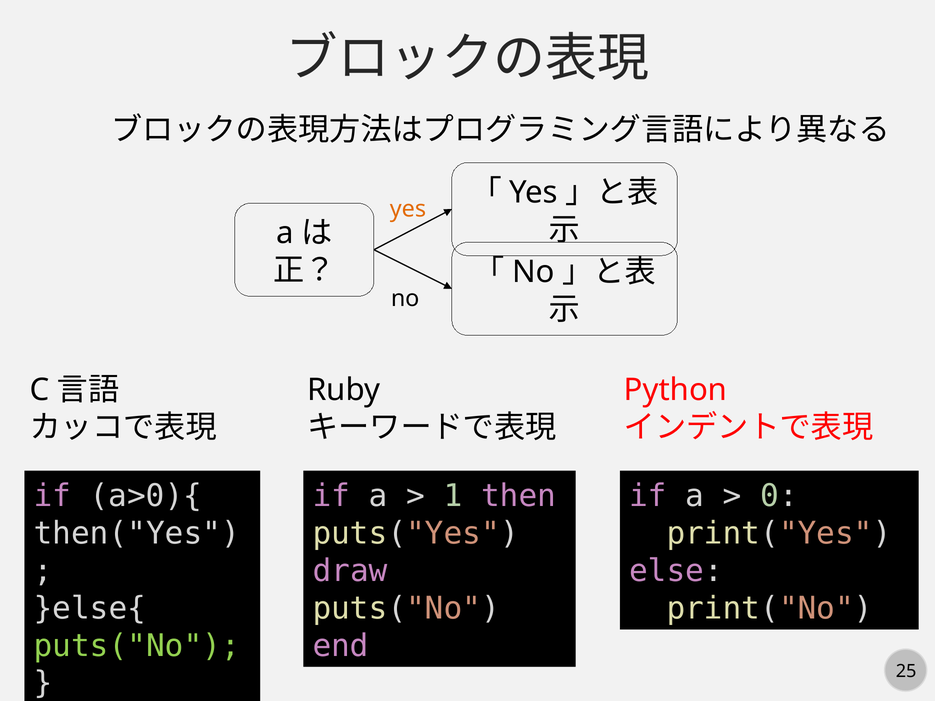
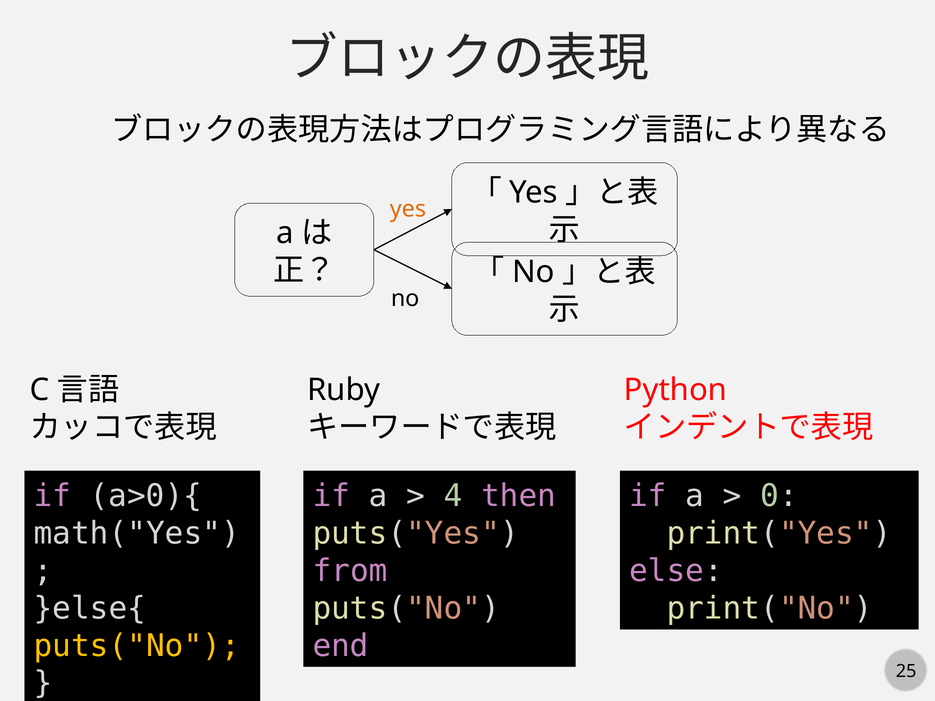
1: 1 -> 4 (453, 496)
then("Yes: then("Yes -> math("Yes (137, 534)
draw: draw -> from (350, 571)
puts("No colour: light green -> yellow (137, 646)
